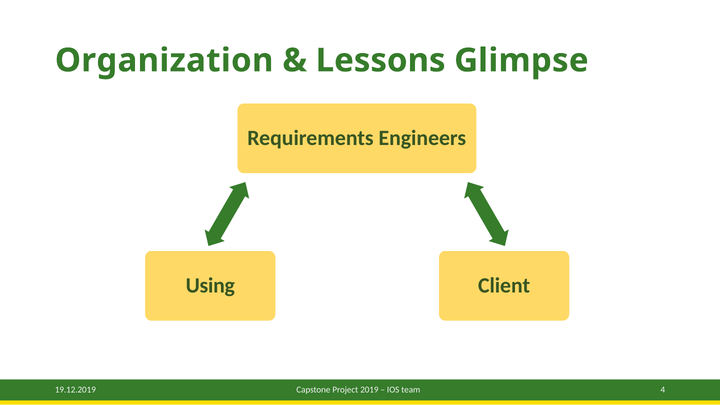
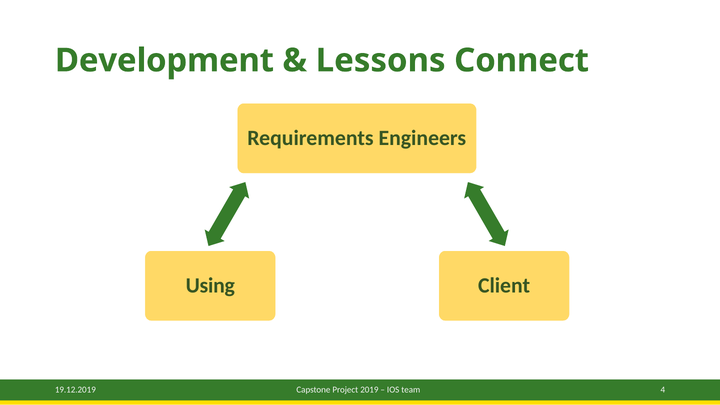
Organization: Organization -> Development (164, 60)
Glimpse: Glimpse -> Connect (522, 60)
